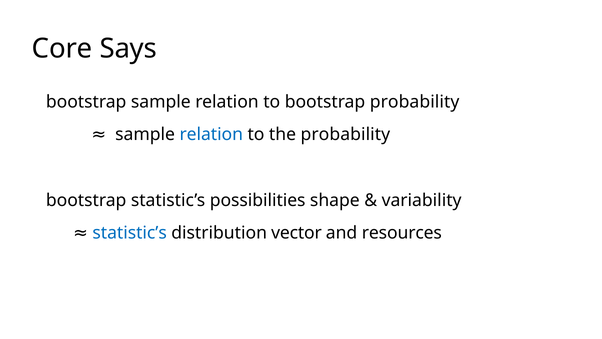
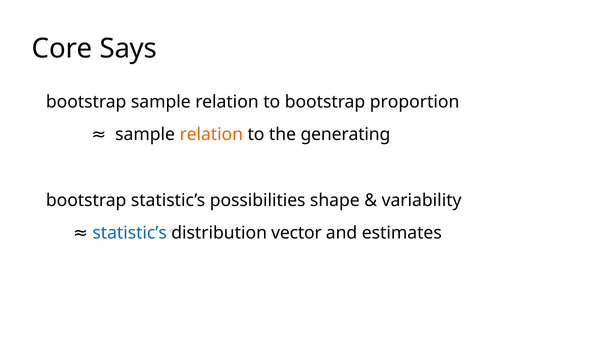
bootstrap probability: probability -> proportion (415, 102)
relation colour: blue -> orange (211, 135)
the probability: probability -> generating (345, 135)
resources: resources -> estimates (402, 233)
